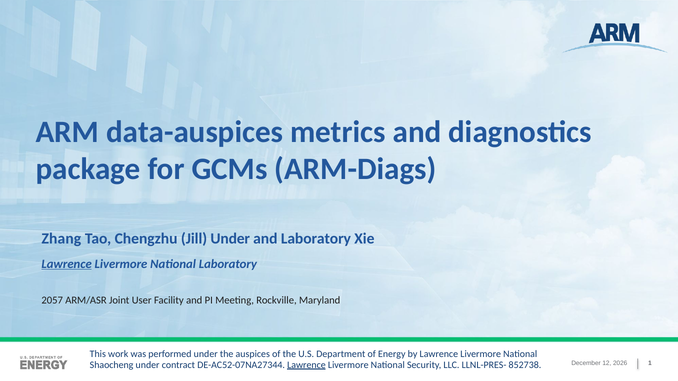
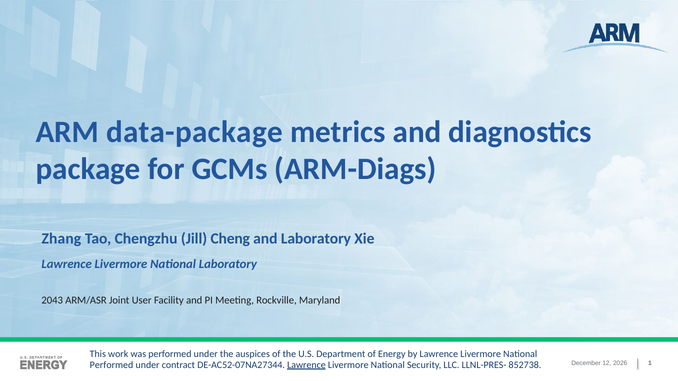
data-auspices: data-auspices -> data-package (194, 132)
Jill Under: Under -> Cheng (230, 239)
Lawrence underline: present -> none (67, 264)
2057: 2057 -> 2043 (52, 300)
Shaocheng: Shaocheng -> Performed (112, 365)
